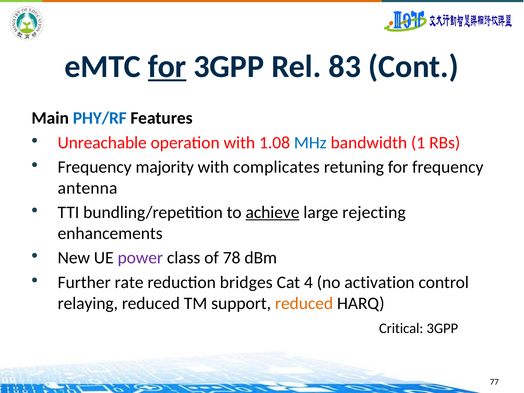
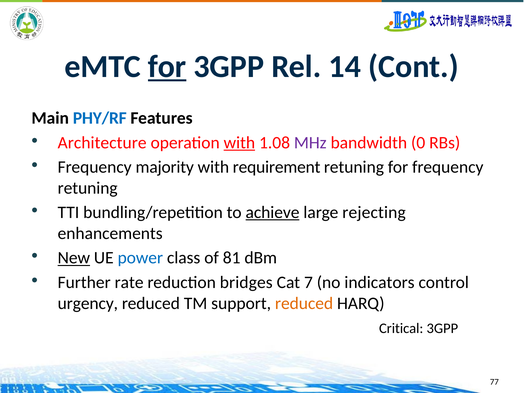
83: 83 -> 14 (345, 67)
Unreachable: Unreachable -> Architecture (102, 143)
with underline: none -> present (239, 143)
MHz colour: blue -> purple (310, 143)
1: 1 -> 0 (418, 143)
complicates: complicates -> requirement (277, 167)
antenna: antenna -> retuning (88, 188)
New underline: none -> present (74, 258)
power colour: purple -> blue (140, 258)
78: 78 -> 81 (232, 258)
4: 4 -> 7 (308, 282)
activation: activation -> indicators (379, 282)
relaying: relaying -> urgency (88, 303)
